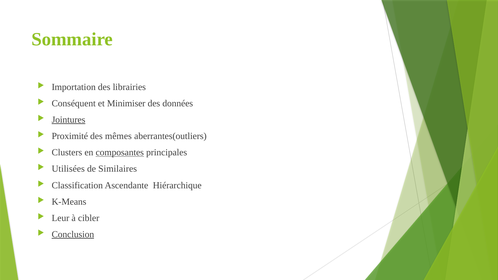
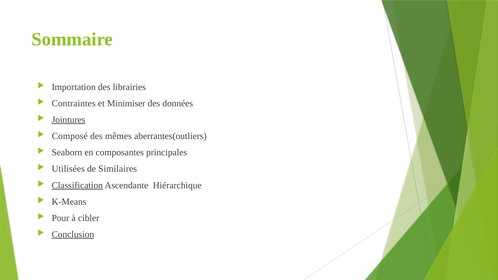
Conséquent: Conséquent -> Contraintes (74, 103)
Proximité: Proximité -> Composé (70, 136)
Clusters: Clusters -> Seaborn (67, 153)
composantes underline: present -> none (120, 153)
Classification underline: none -> present (77, 185)
Leur: Leur -> Pour (60, 218)
